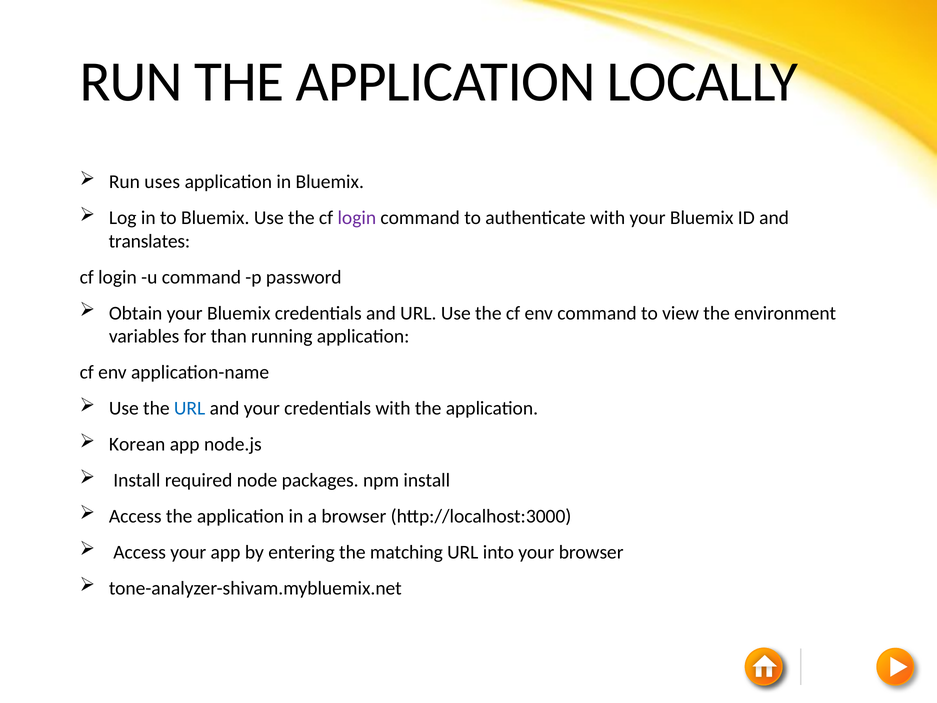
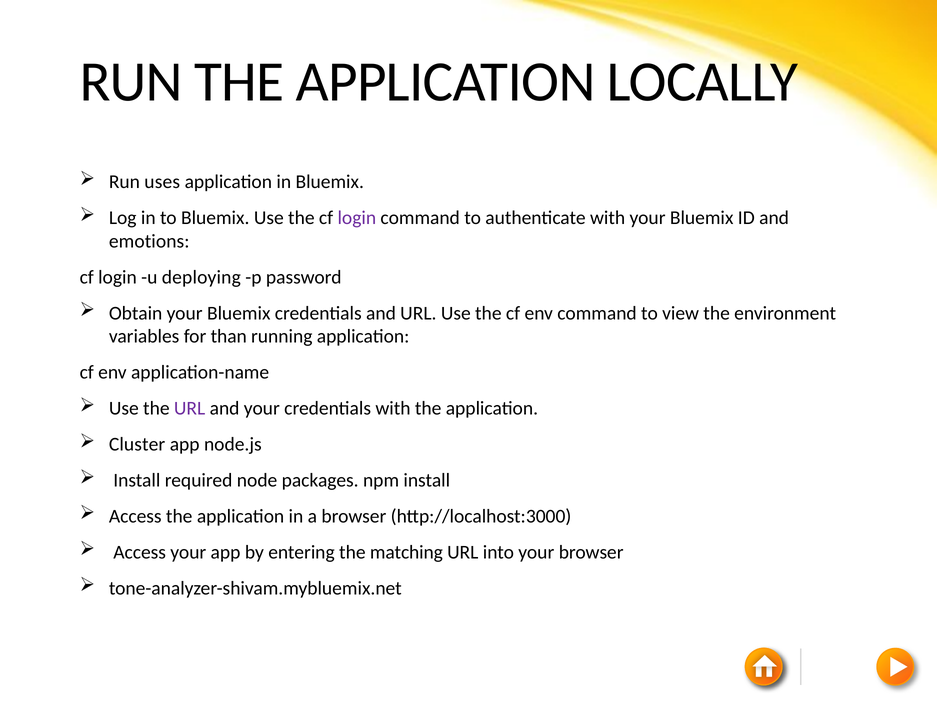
translates: translates -> emotions (149, 241)
u command: command -> deploying (201, 277)
URL colour: blue -> purple (190, 408)
Korean: Korean -> Cluster (137, 444)
